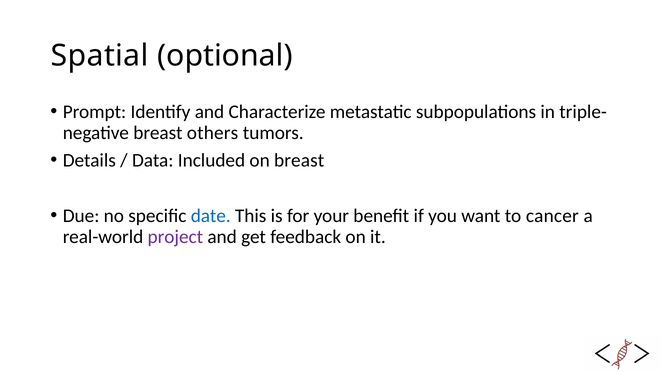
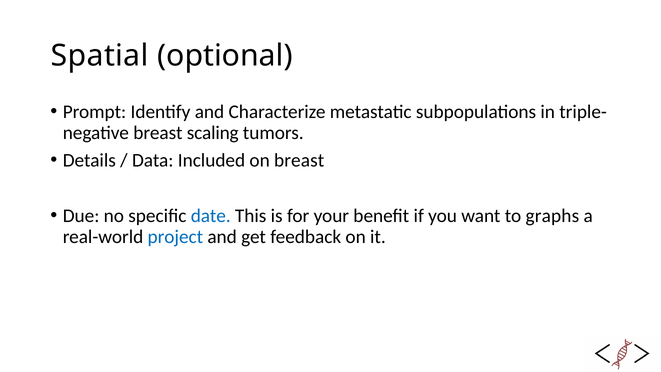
others: others -> scaling (213, 133)
cancer: cancer -> graphs (552, 216)
project colour: purple -> blue (175, 237)
